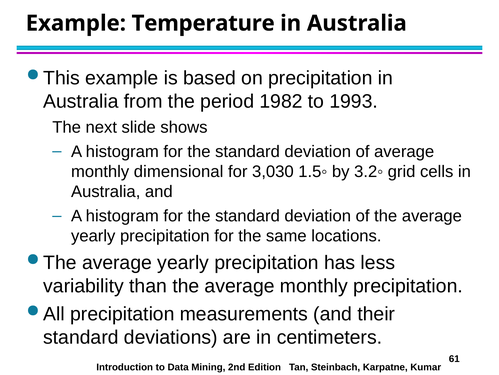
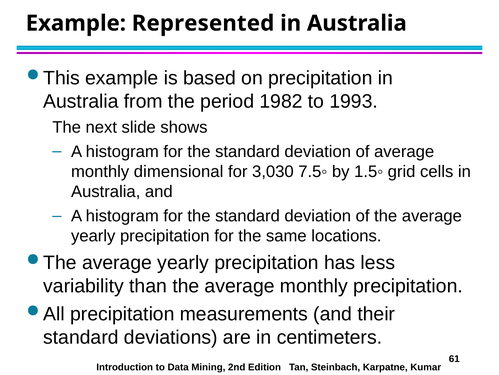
Temperature: Temperature -> Represented (203, 23)
1.5◦: 1.5◦ -> 7.5◦ (313, 171)
3.2◦: 3.2◦ -> 1.5◦ (369, 171)
